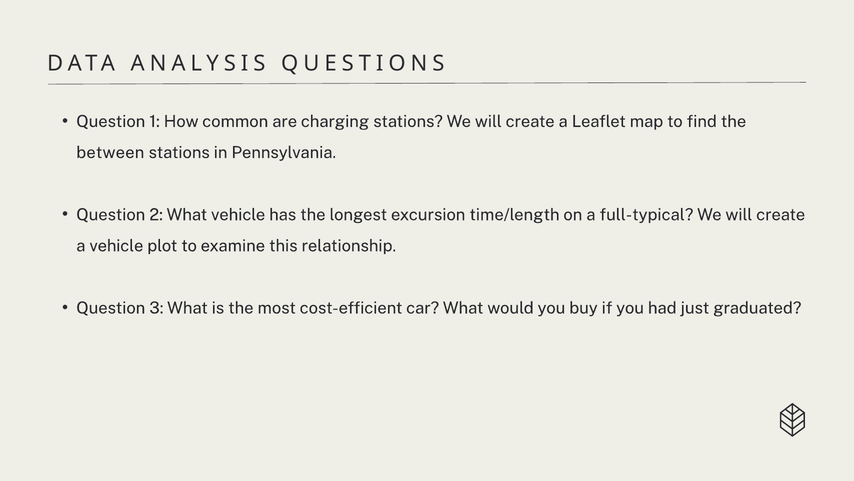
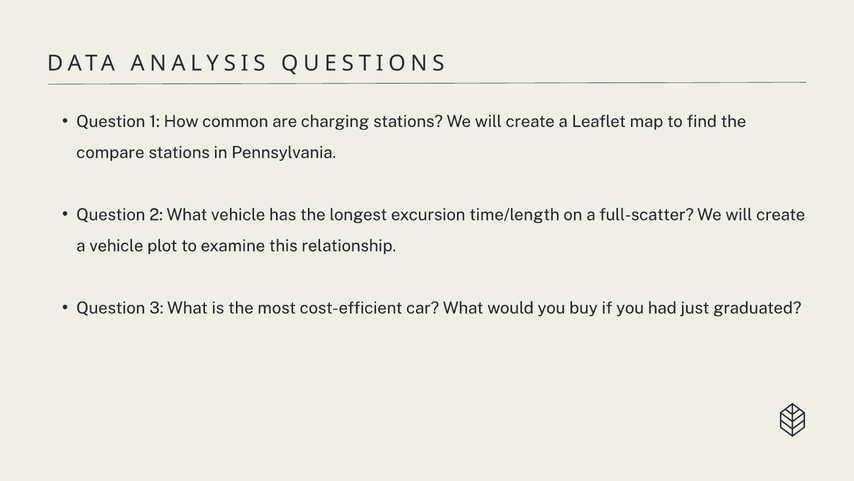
between: between -> compare (110, 152)
full-typical: full-typical -> full-scatter (647, 214)
